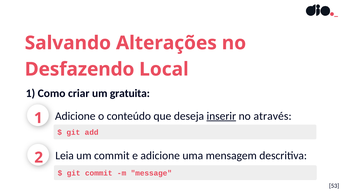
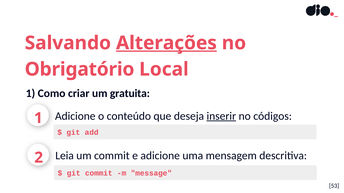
Alterações underline: none -> present (166, 43)
Desfazendo: Desfazendo -> Obrigatório (80, 69)
através: através -> códigos (273, 116)
